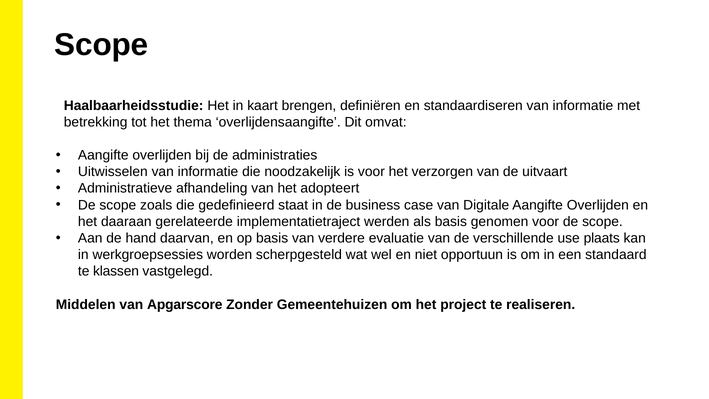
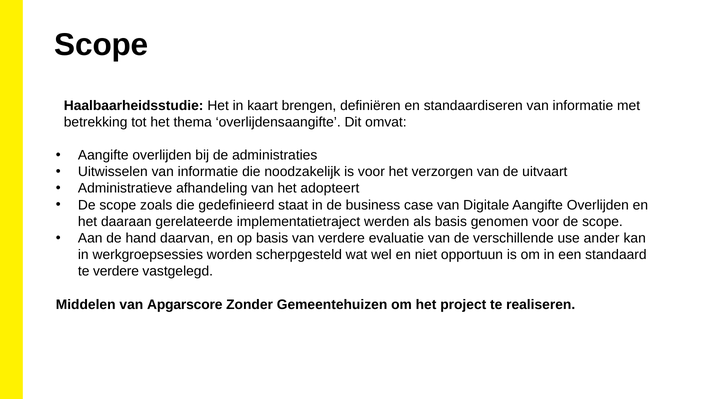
plaats: plaats -> ander (602, 238)
te klassen: klassen -> verdere (116, 271)
